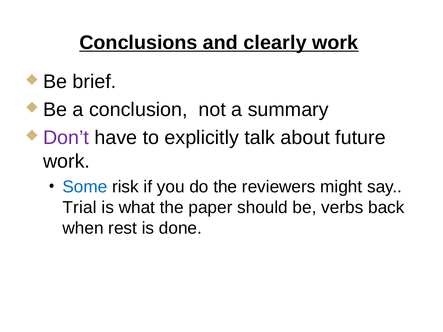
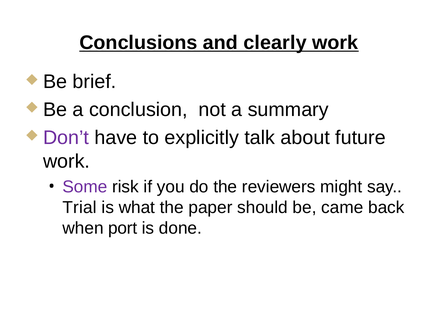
Some colour: blue -> purple (85, 187)
verbs: verbs -> came (342, 208)
rest: rest -> port (123, 228)
